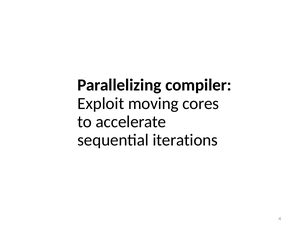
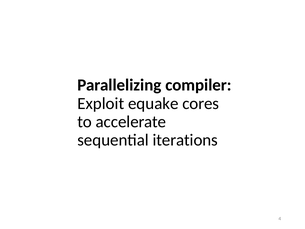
moving: moving -> equake (153, 103)
